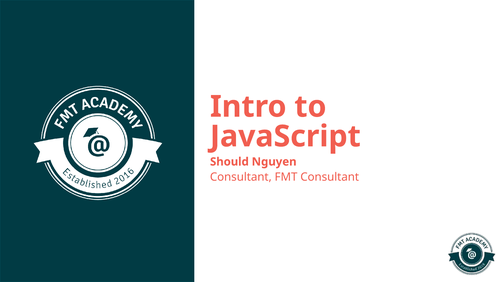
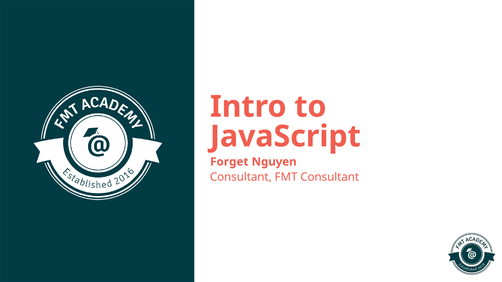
Should: Should -> Forget (229, 162)
